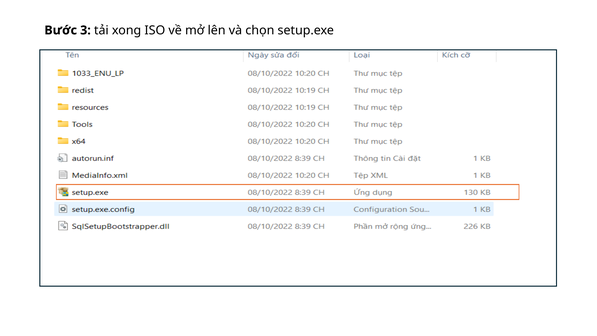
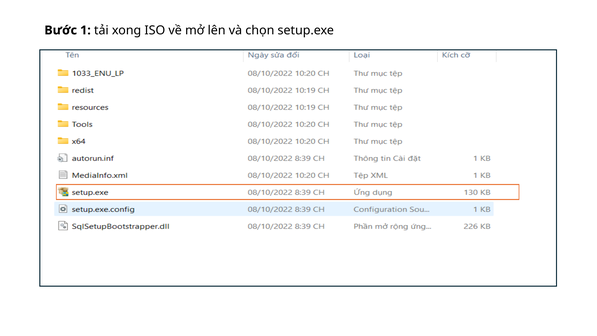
3: 3 -> 1 (86, 30)
